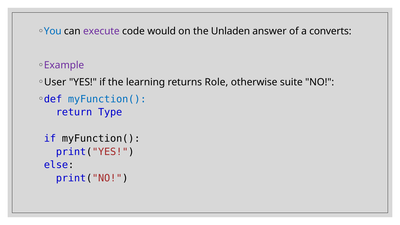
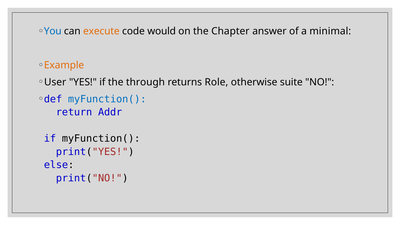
execute colour: purple -> orange (101, 31)
Unladen: Unladen -> Chapter (230, 31)
converts: converts -> minimal (330, 31)
Example colour: purple -> orange (64, 65)
learning: learning -> through (145, 82)
Type: Type -> Addr (110, 112)
